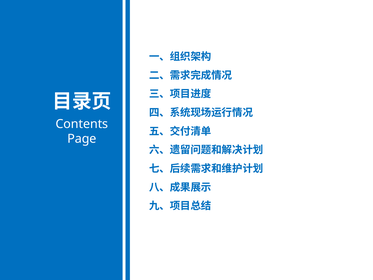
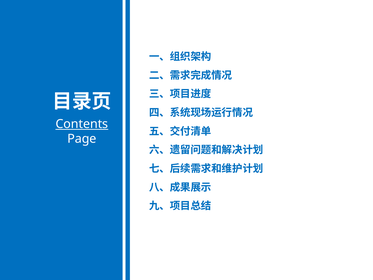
Contents underline: none -> present (82, 124)
